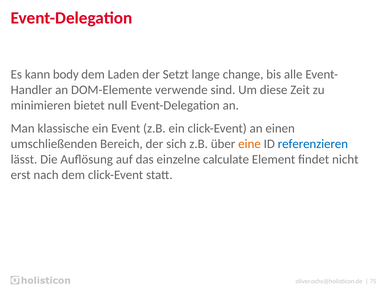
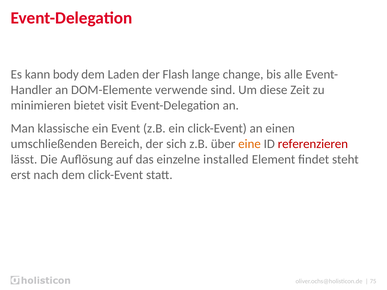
Setzt: Setzt -> Flash (176, 74)
null: null -> visit (118, 105)
referenzieren colour: blue -> red (313, 144)
calculate: calculate -> installed (226, 159)
nicht: nicht -> steht (345, 159)
